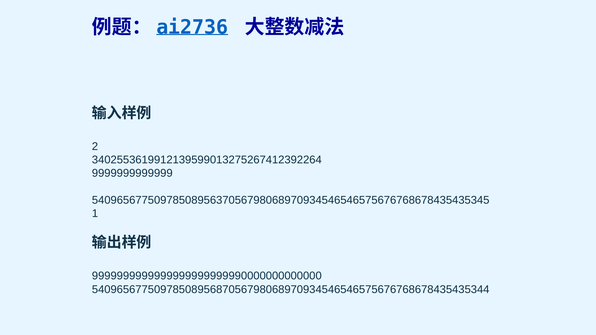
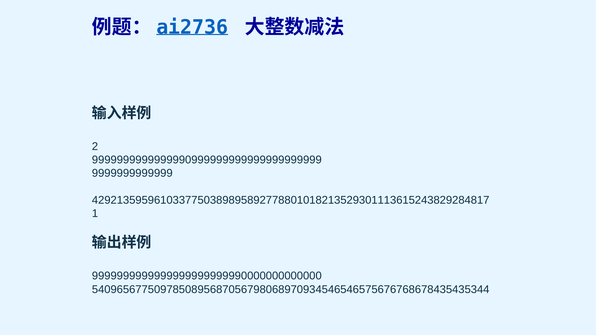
3402553619912139599013275267412392264: 3402553619912139599013275267412392264 -> 9999999999999990999999999999999999999 (207, 160)
5409656775097850895637056798068970934546546575676768678435435345: 5409656775097850895637056798068970934546546575676768678435435345 -> 4292135959610337750389895892778801018213529301113615243829284817 (291, 200)
